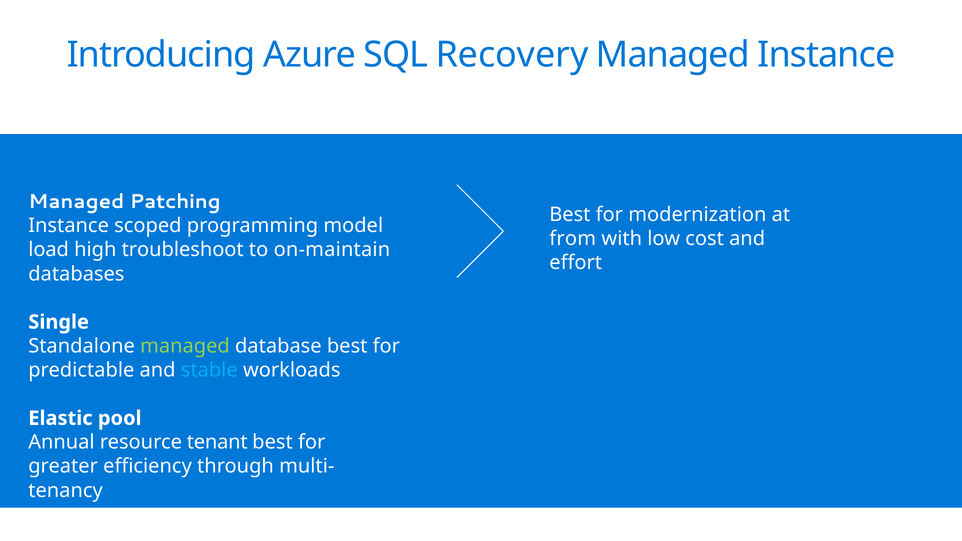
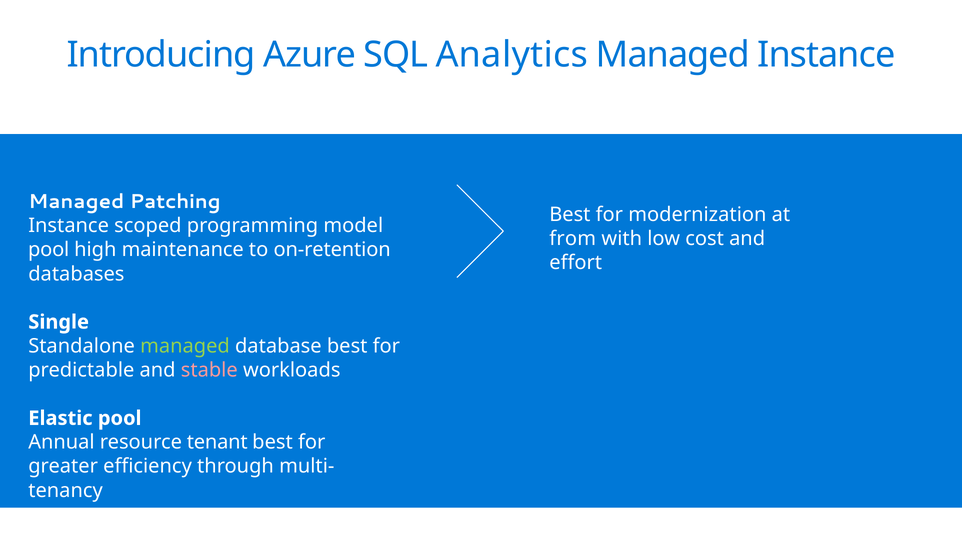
Recovery: Recovery -> Analytics (512, 55)
load: load -> pool (49, 250)
troubleshoot: troubleshoot -> maintenance (183, 250)
on-maintain: on-maintain -> on-retention (332, 250)
stable colour: light blue -> pink (209, 370)
